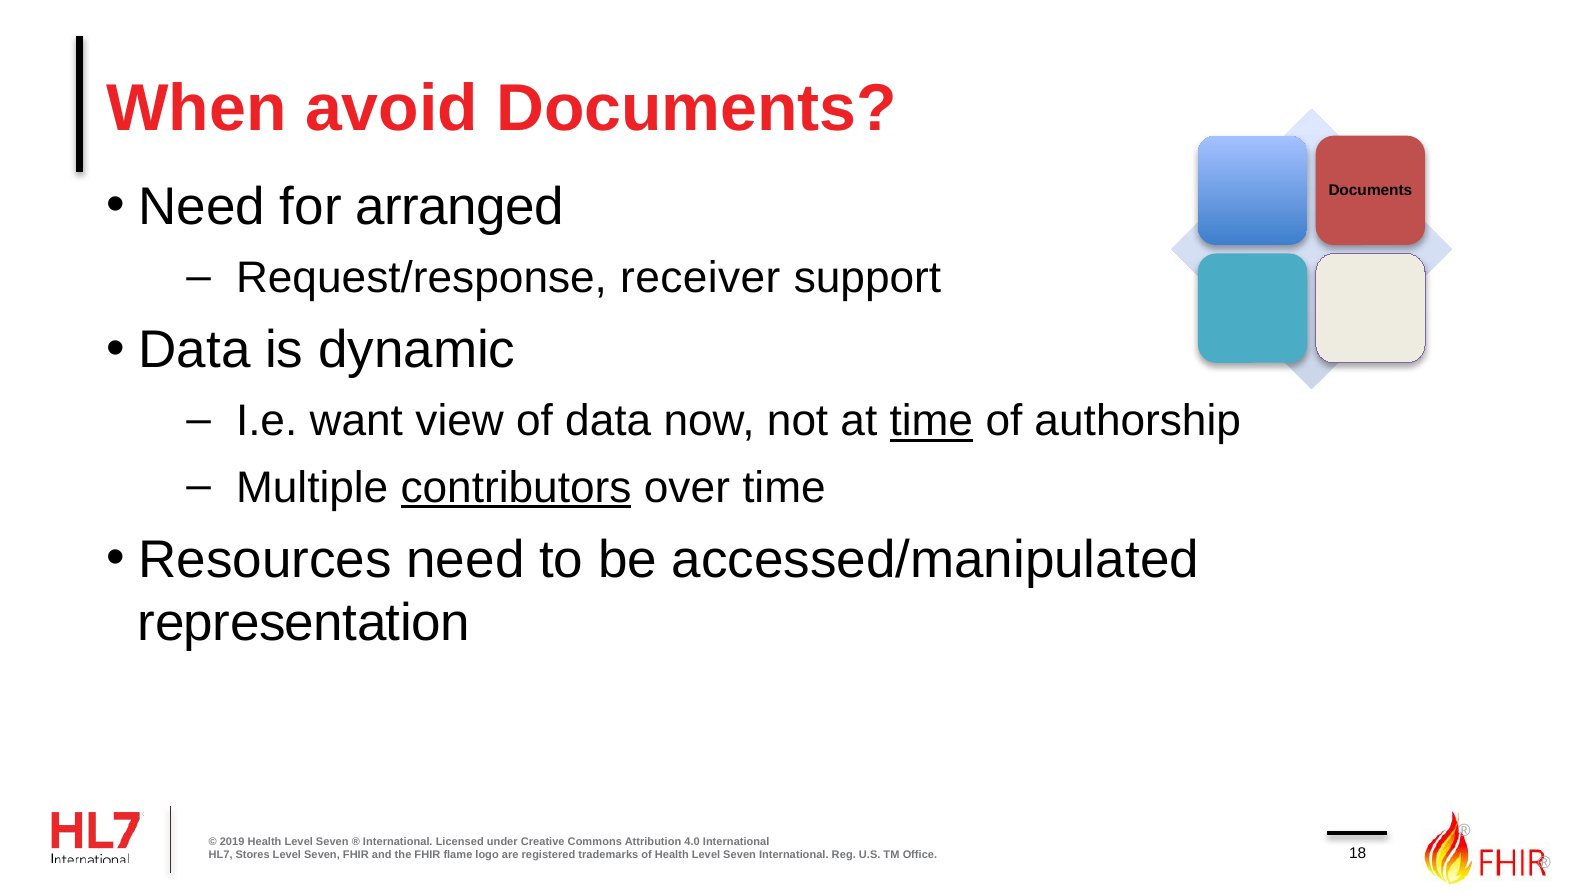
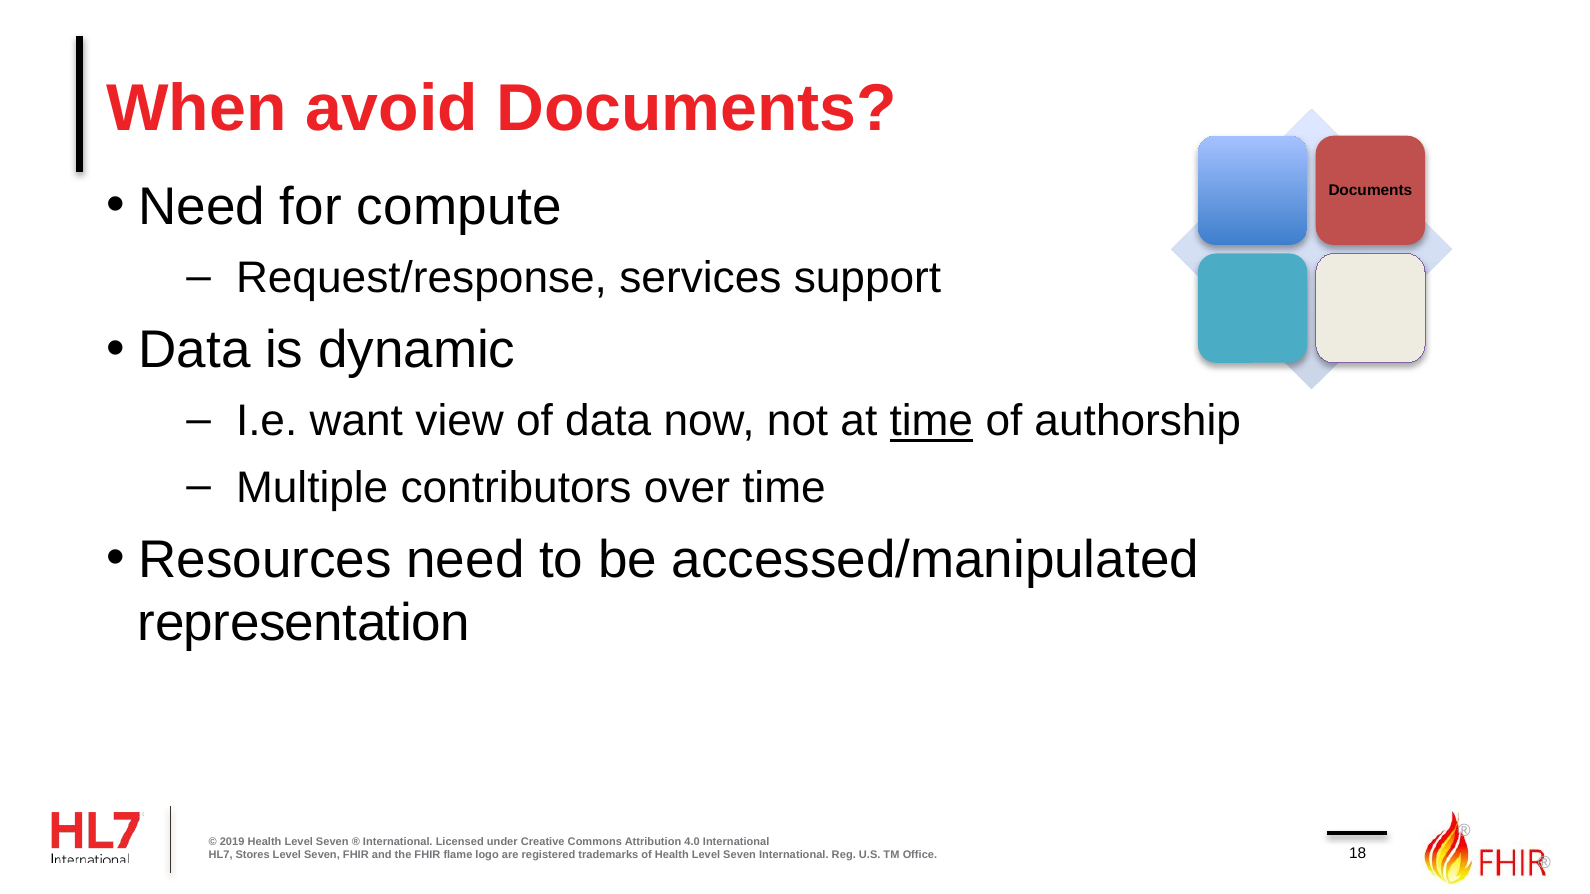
arranged: arranged -> compute (459, 207)
receiver: receiver -> services (700, 278)
contributors underline: present -> none (516, 488)
